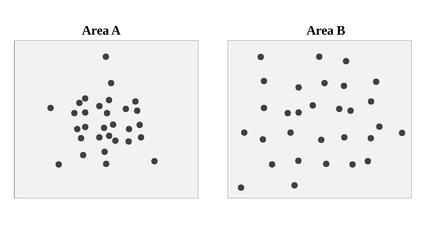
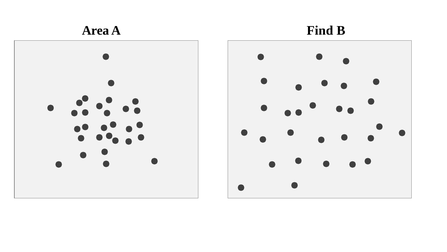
A Area: Area -> Find (320, 30)
